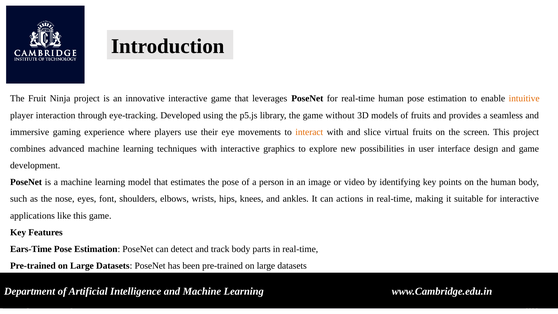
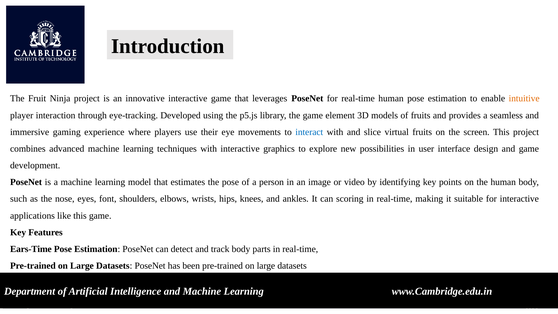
without: without -> element (340, 115)
interact colour: orange -> blue (309, 132)
actions: actions -> scoring (350, 199)
